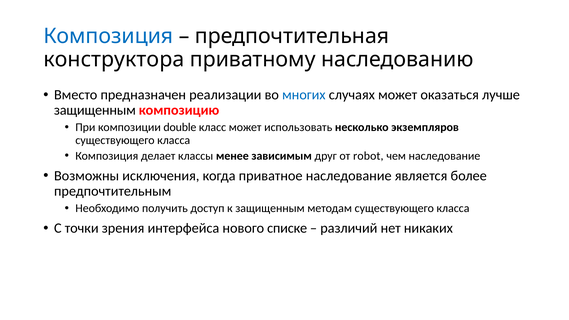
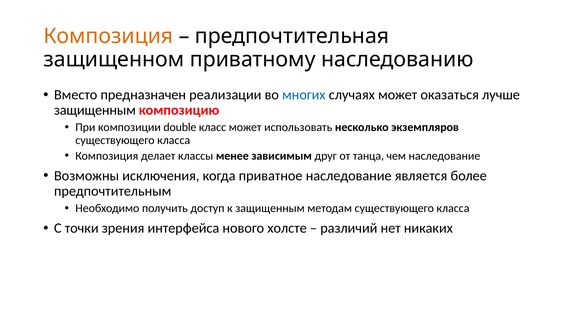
Композиция colour: blue -> orange (108, 36)
конструктора: конструктора -> защищенном (114, 59)
robot: robot -> танца (368, 156)
списке: списке -> холсте (287, 228)
